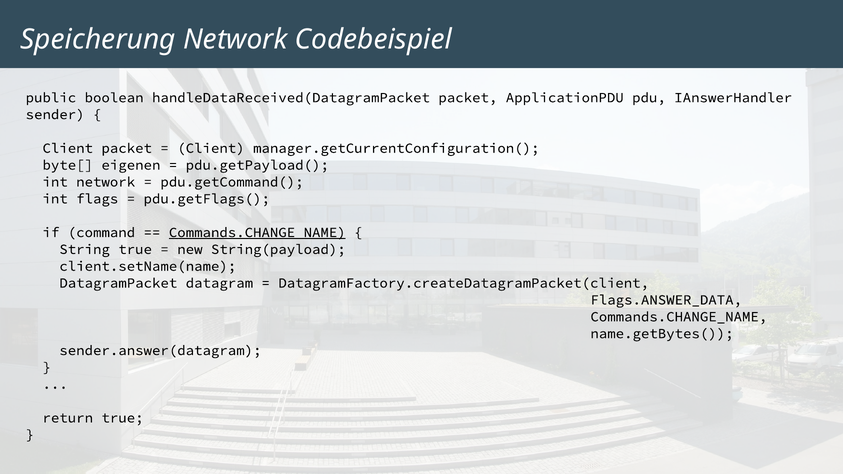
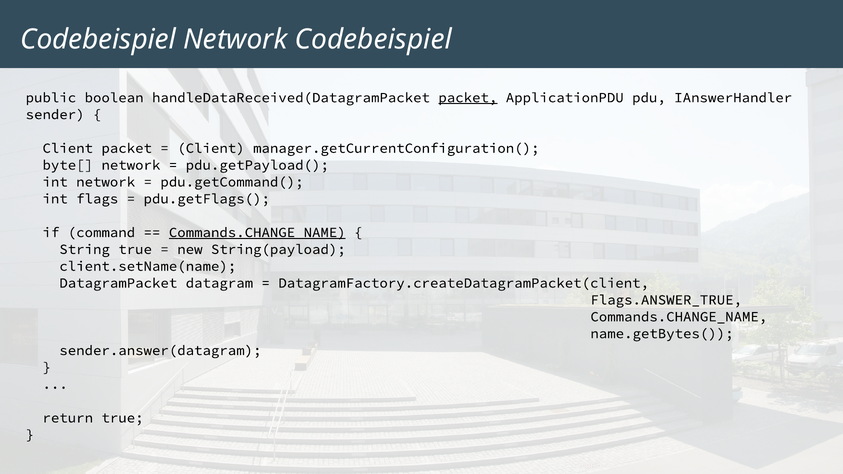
Speicherung: Speicherung -> Codebeispiel (98, 40)
packet underline: none -> present (468, 98)
byte[ eigenen: eigenen -> network (131, 165)
Flags.ANSWER_DATA: Flags.ANSWER_DATA -> Flags.ANSWER_TRUE (666, 300)
